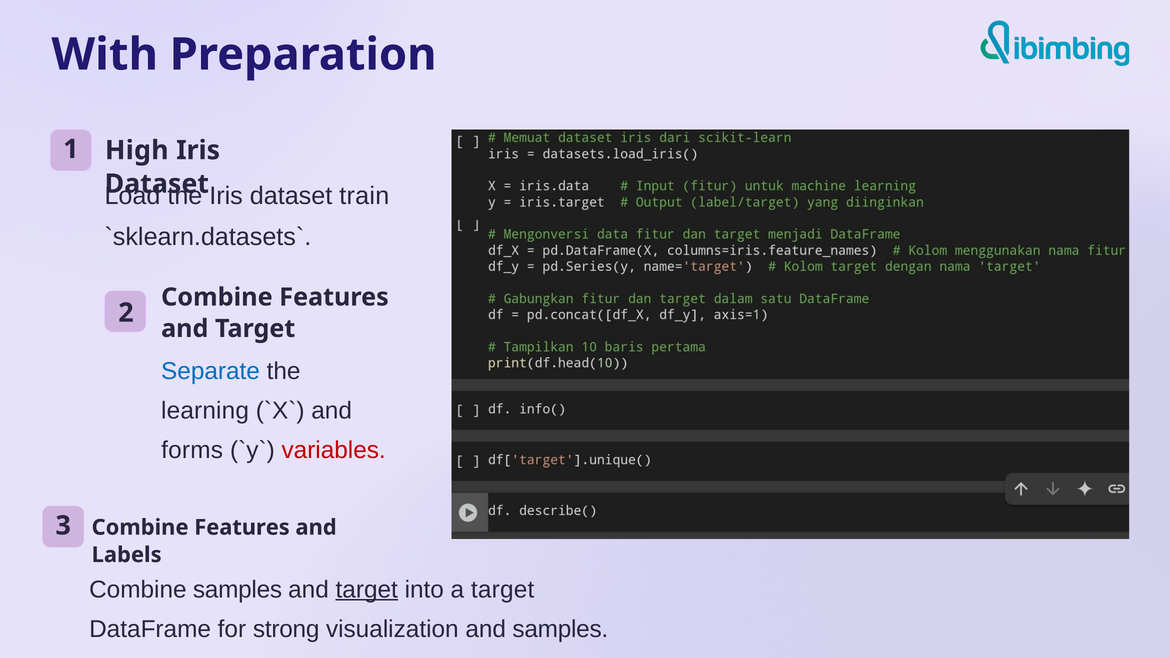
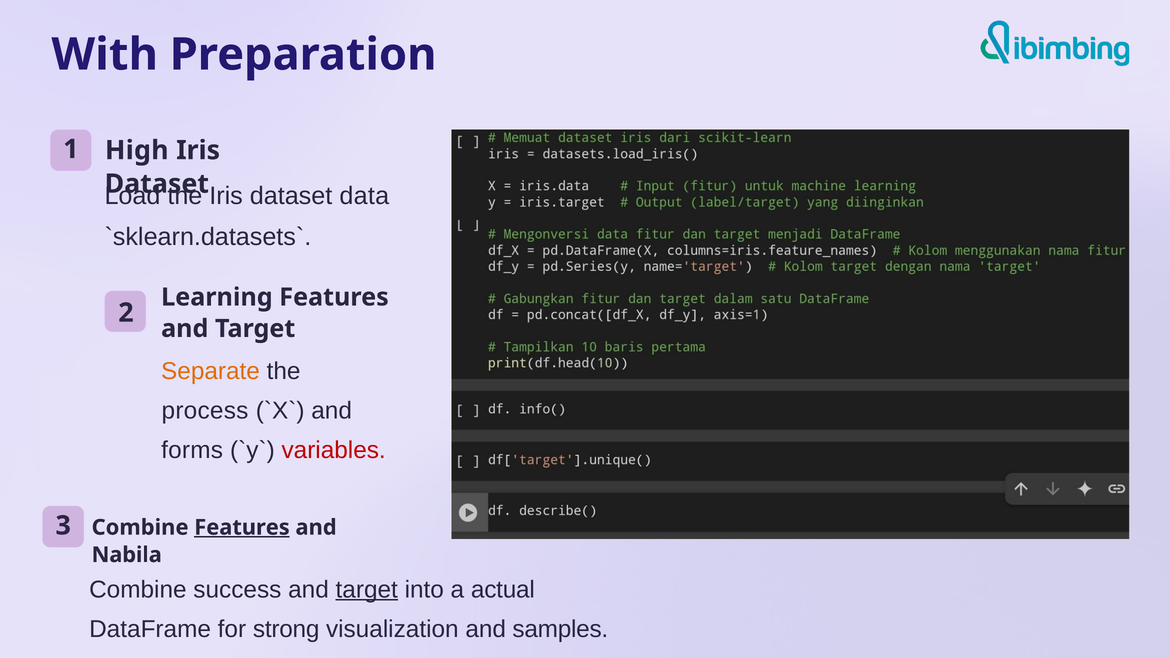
train: train -> data (364, 196)
Combine: Combine -> Learning (217, 297)
Separate colour: blue -> orange (211, 371)
learning: learning -> process (205, 411)
Features underline: none -> present (242, 528)
Labels: Labels -> Nabila (127, 555)
Combine samples: samples -> success (237, 590)
a target: target -> actual (503, 590)
